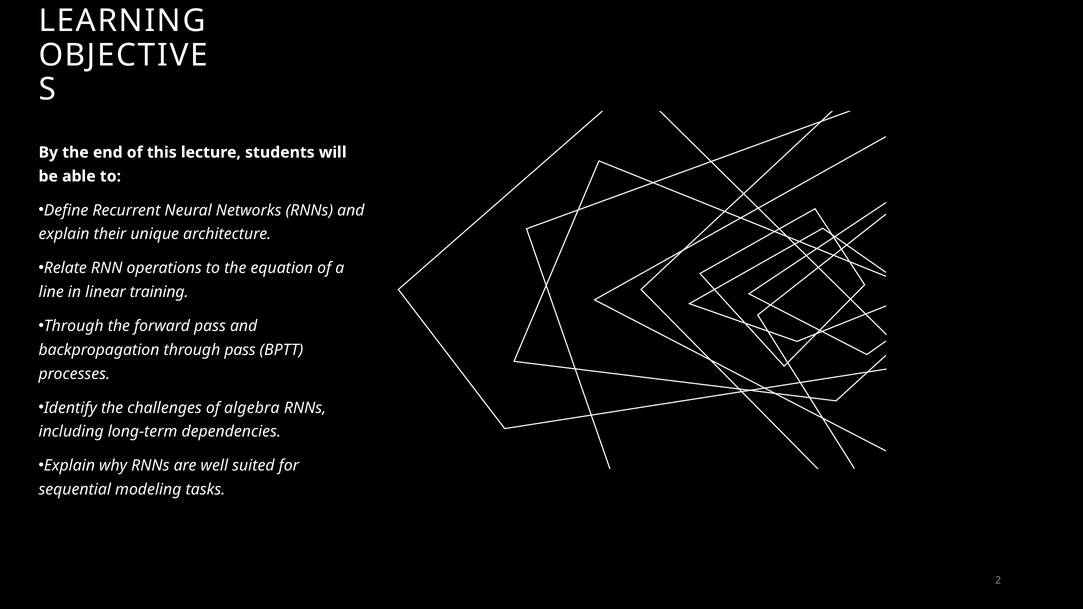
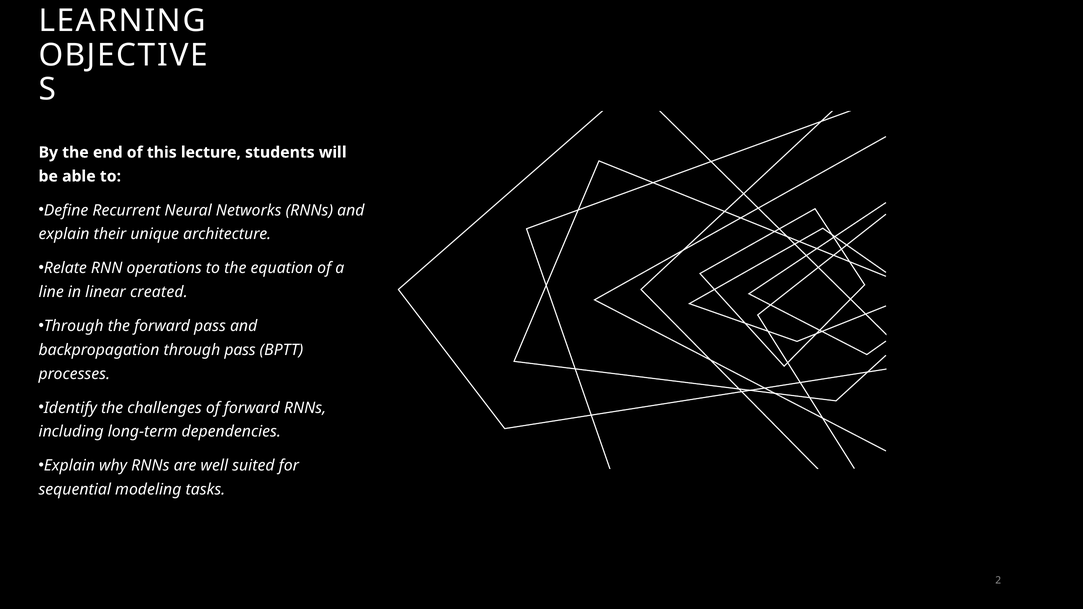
training: training -> created (159, 292)
of algebra: algebra -> forward (252, 408)
